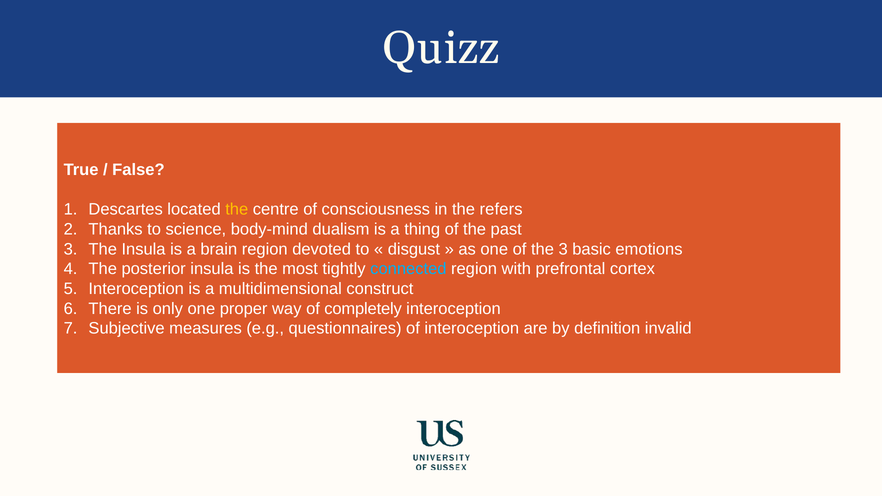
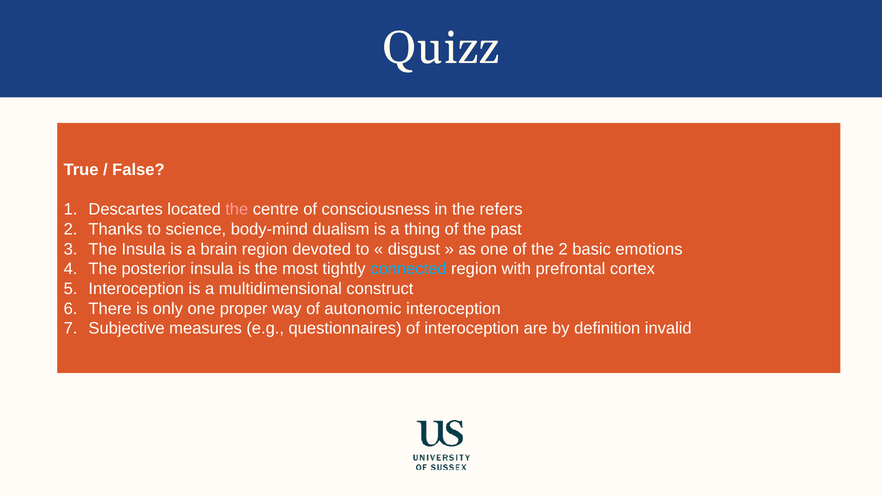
the colour: yellow -> pink (237, 210)
the 3: 3 -> 2 (563, 249)
completely: completely -> autonomic (363, 309)
